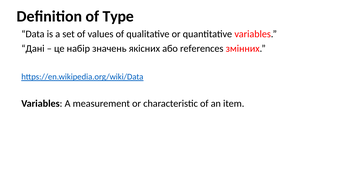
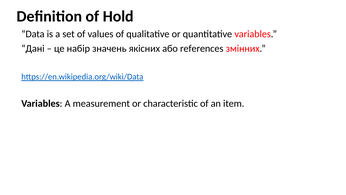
Type: Type -> Hold (118, 16)
